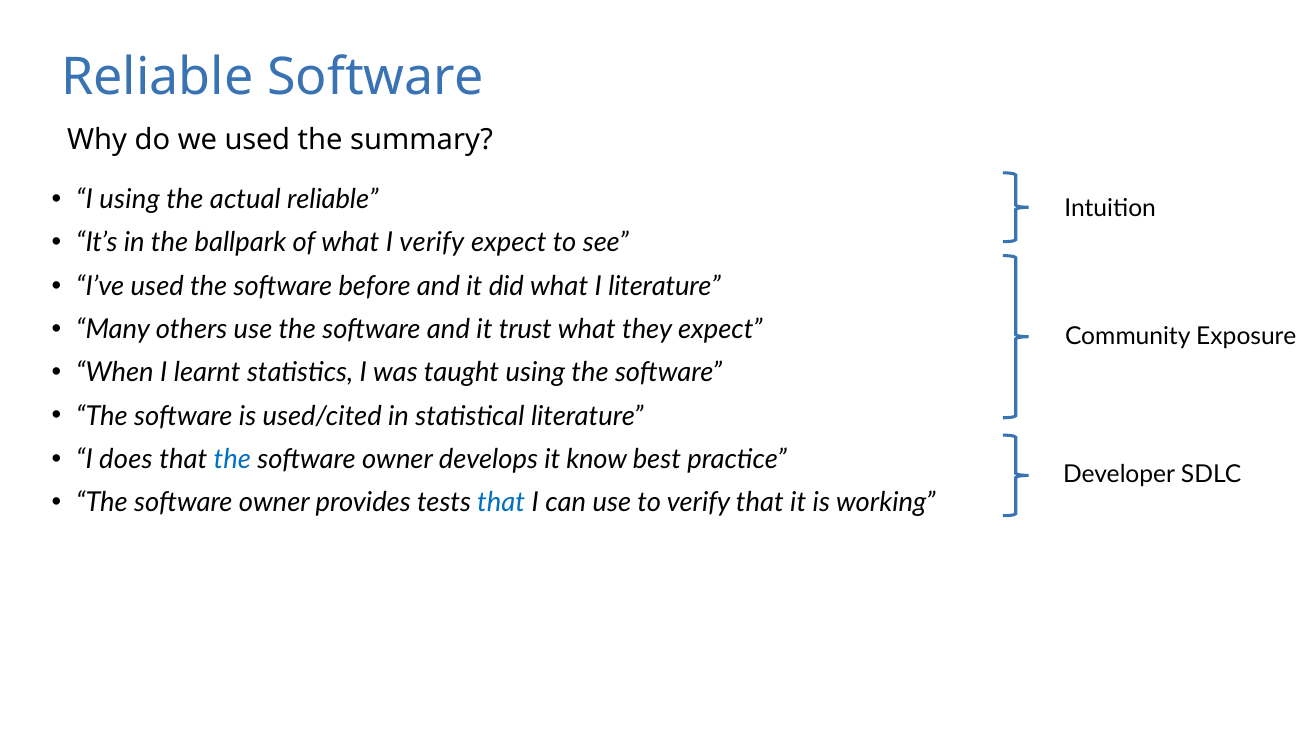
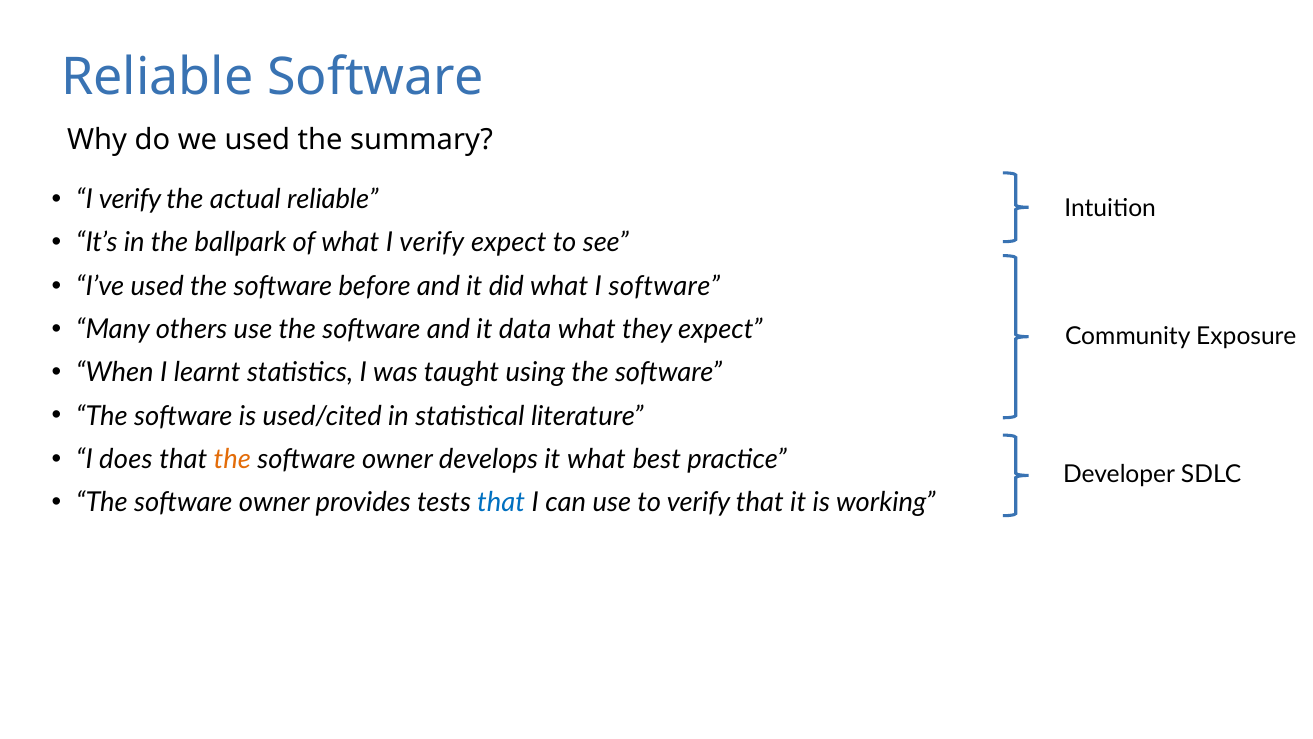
using: using -> verify (130, 200)
I literature: literature -> software (664, 286)
trust: trust -> data (525, 329)
the colour: blue -> orange (232, 459)
it know: know -> what (596, 459)
